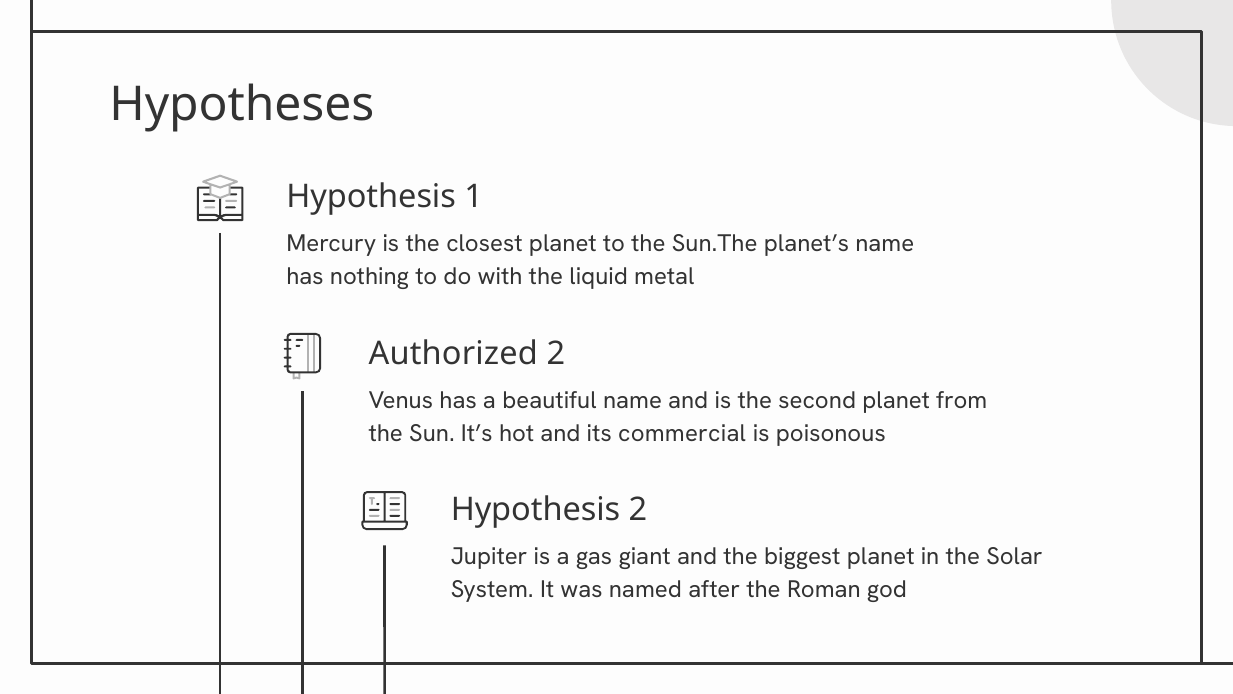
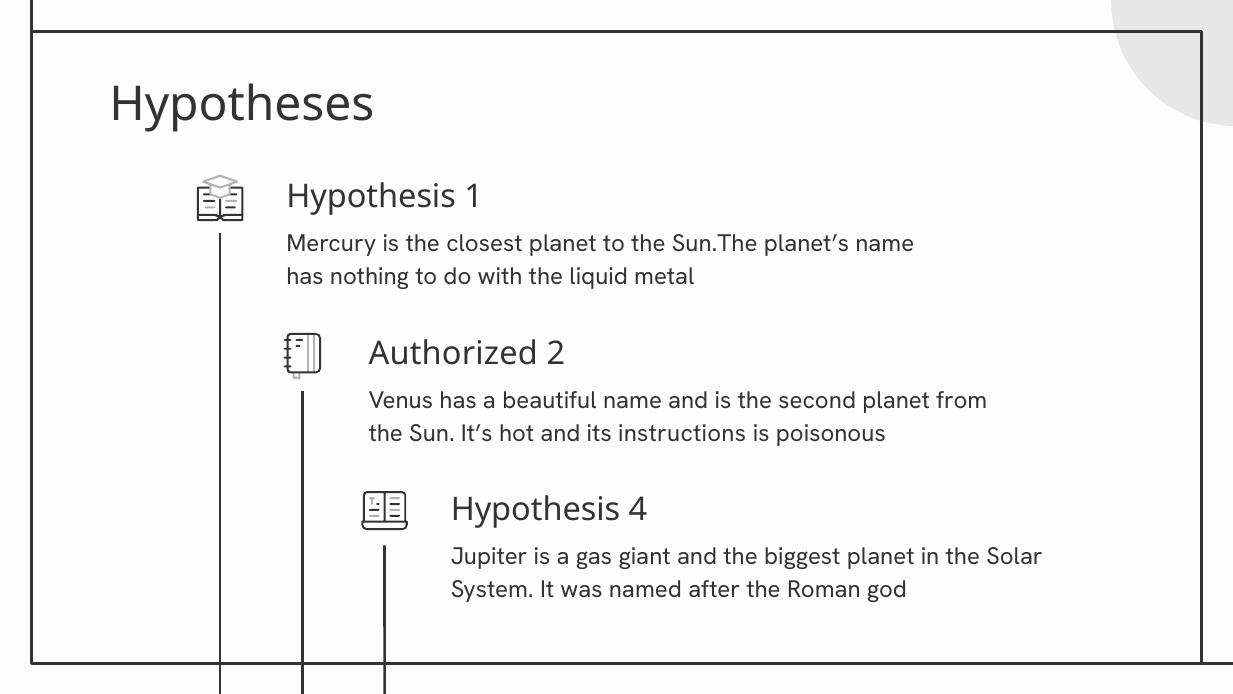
commercial: commercial -> instructions (682, 433)
Hypothesis 2: 2 -> 4 (638, 510)
